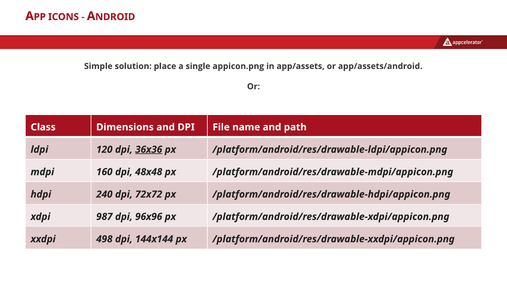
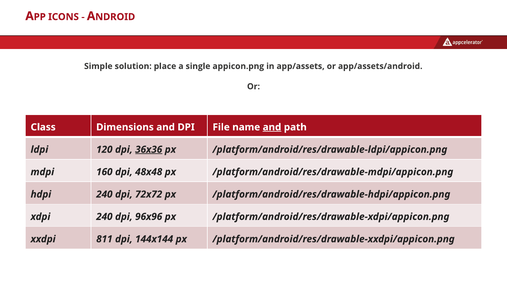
and underline: none -> present (272, 127)
xdpi 987: 987 -> 240 (104, 217)
498: 498 -> 811 (104, 239)
